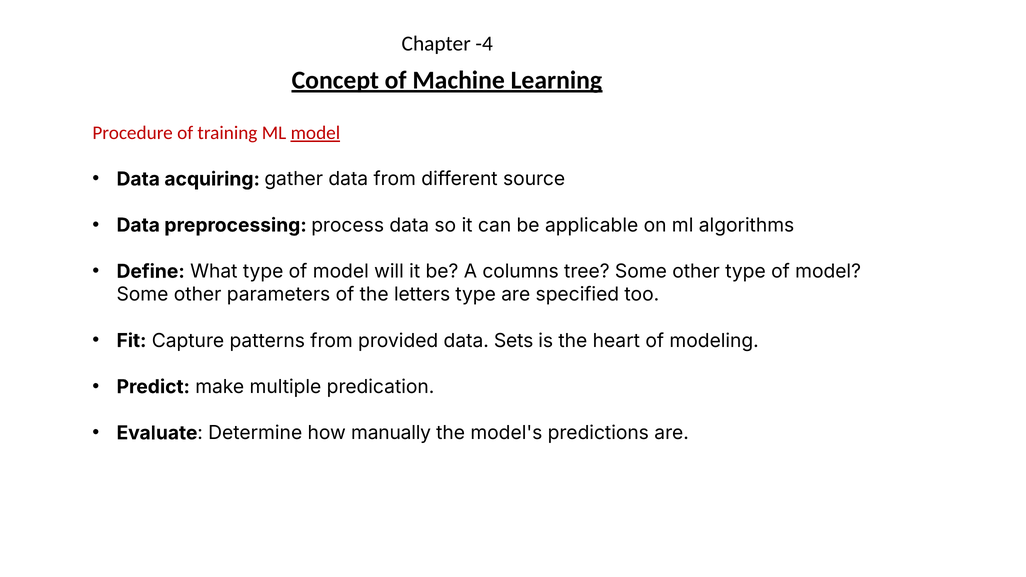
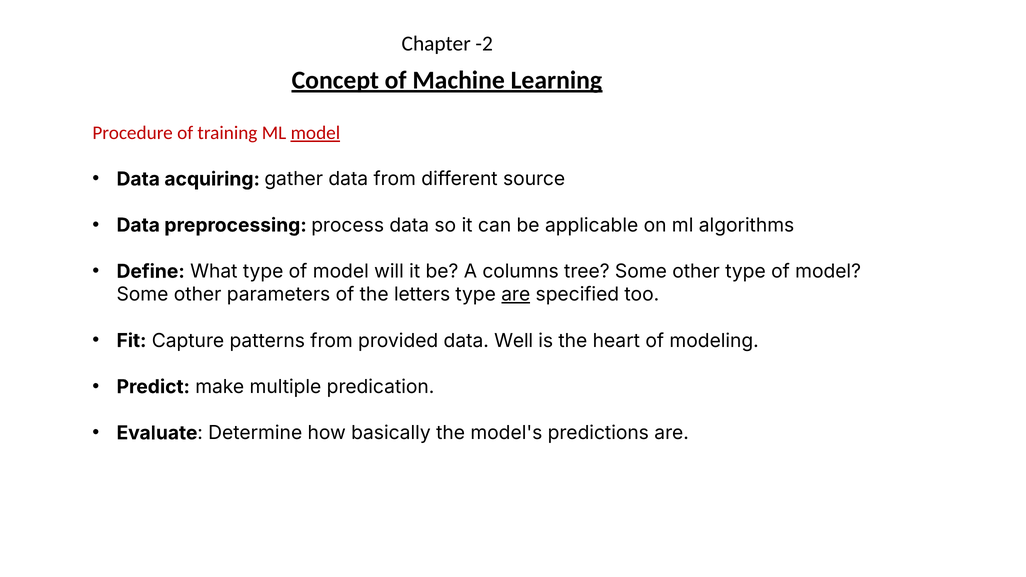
-4: -4 -> -2 (484, 44)
are underline: none -> present (516, 295)
Sets: Sets -> Well (514, 341)
manually: manually -> basically (391, 433)
